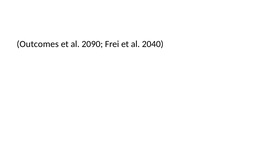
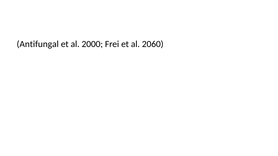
Outcomes: Outcomes -> Antifungal (38, 44)
2090: 2090 -> 2000 (92, 44)
2040: 2040 -> 2060 (153, 44)
